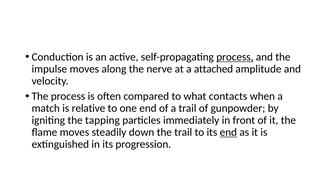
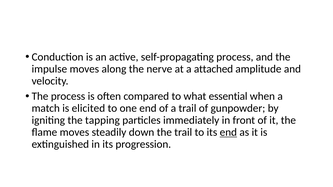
process underline: present -> none (235, 57)
contacts: contacts -> essential (228, 97)
relative: relative -> elicited (88, 108)
